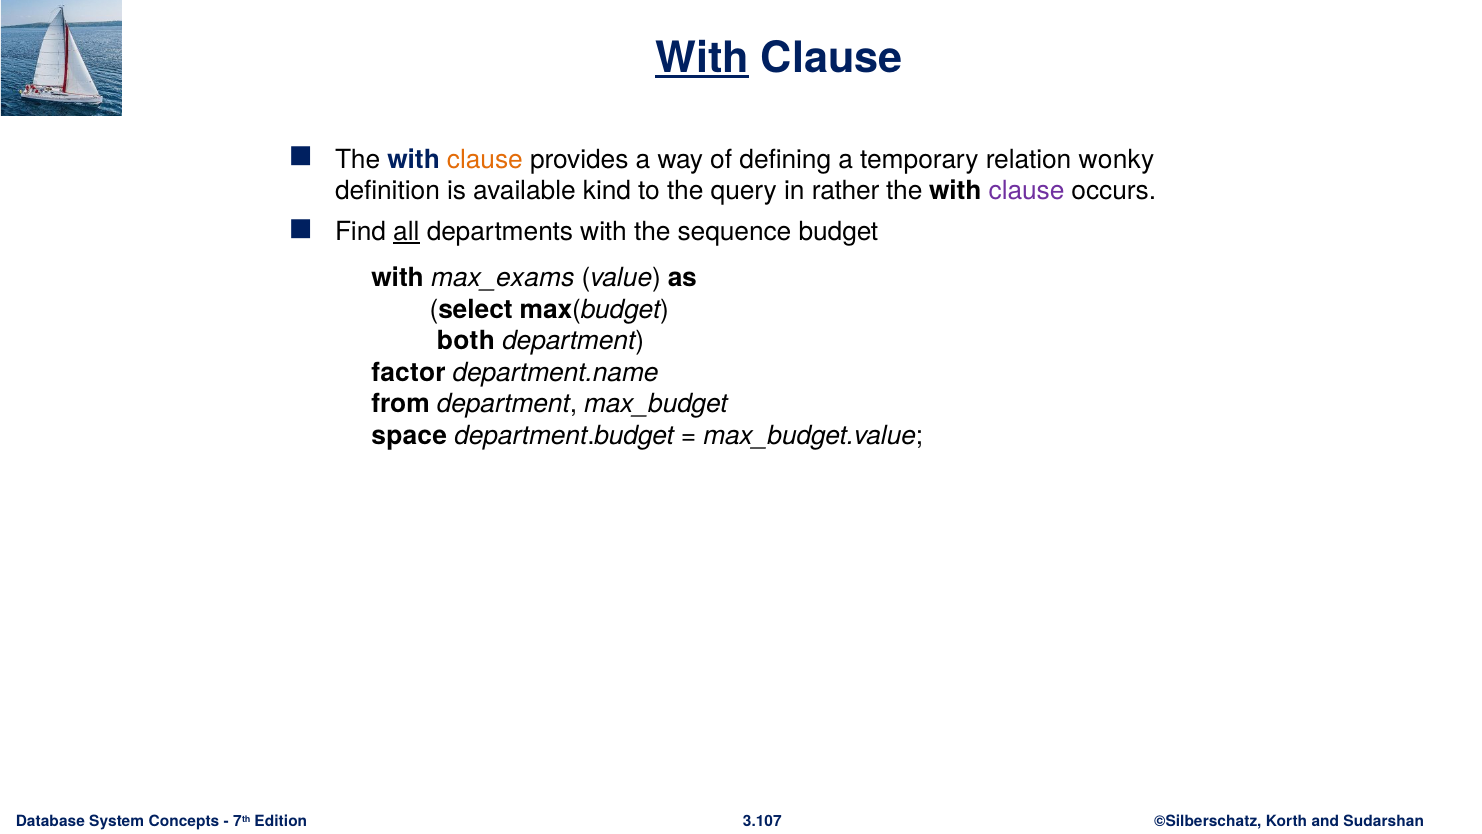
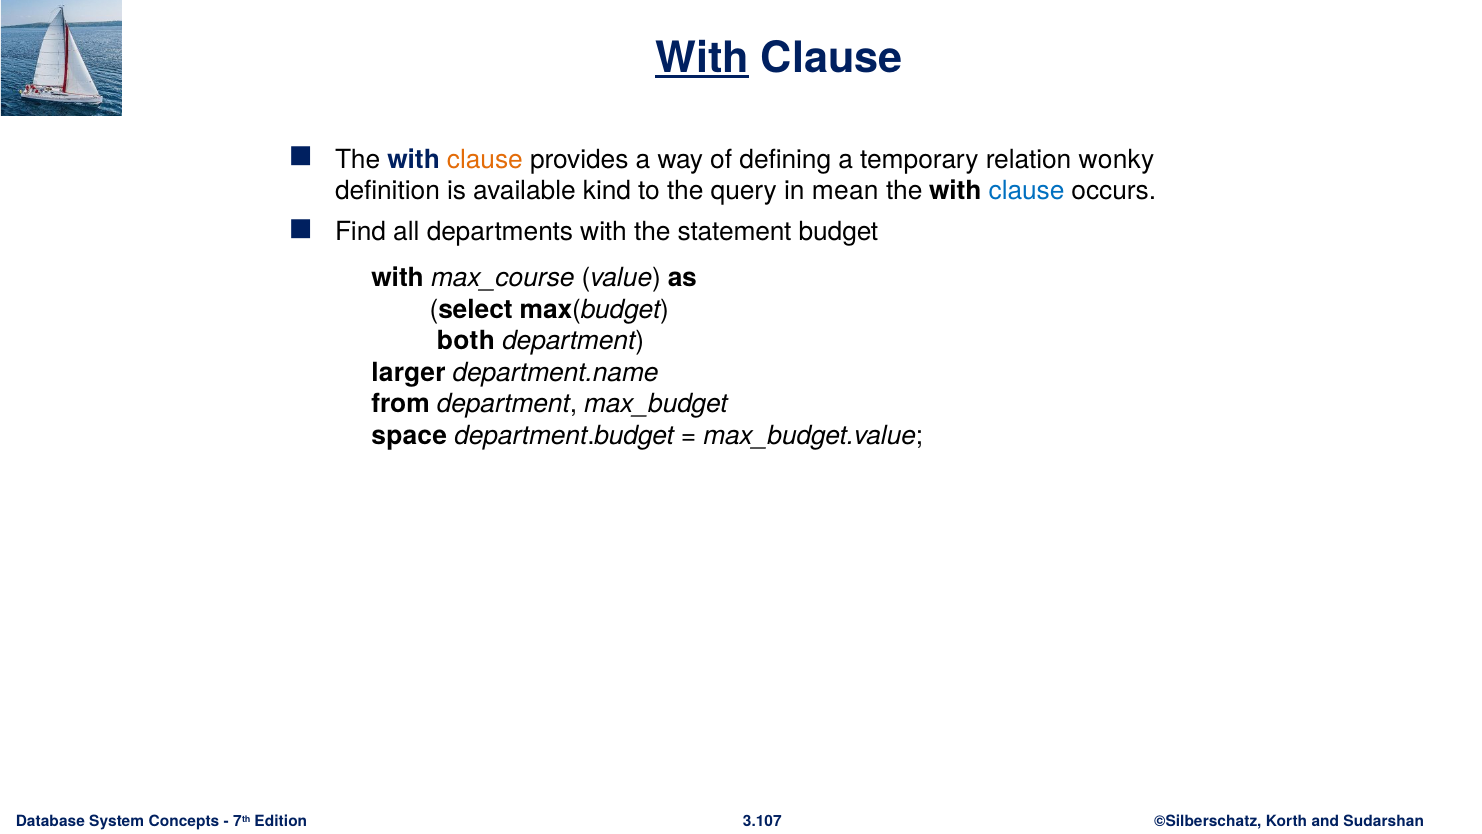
rather: rather -> mean (845, 191)
clause colour: purple -> blue (1027, 191)
all underline: present -> none (406, 232)
sequence: sequence -> statement (735, 232)
max_exams: max_exams -> max_course (503, 278)
factor: factor -> larger (408, 372)
